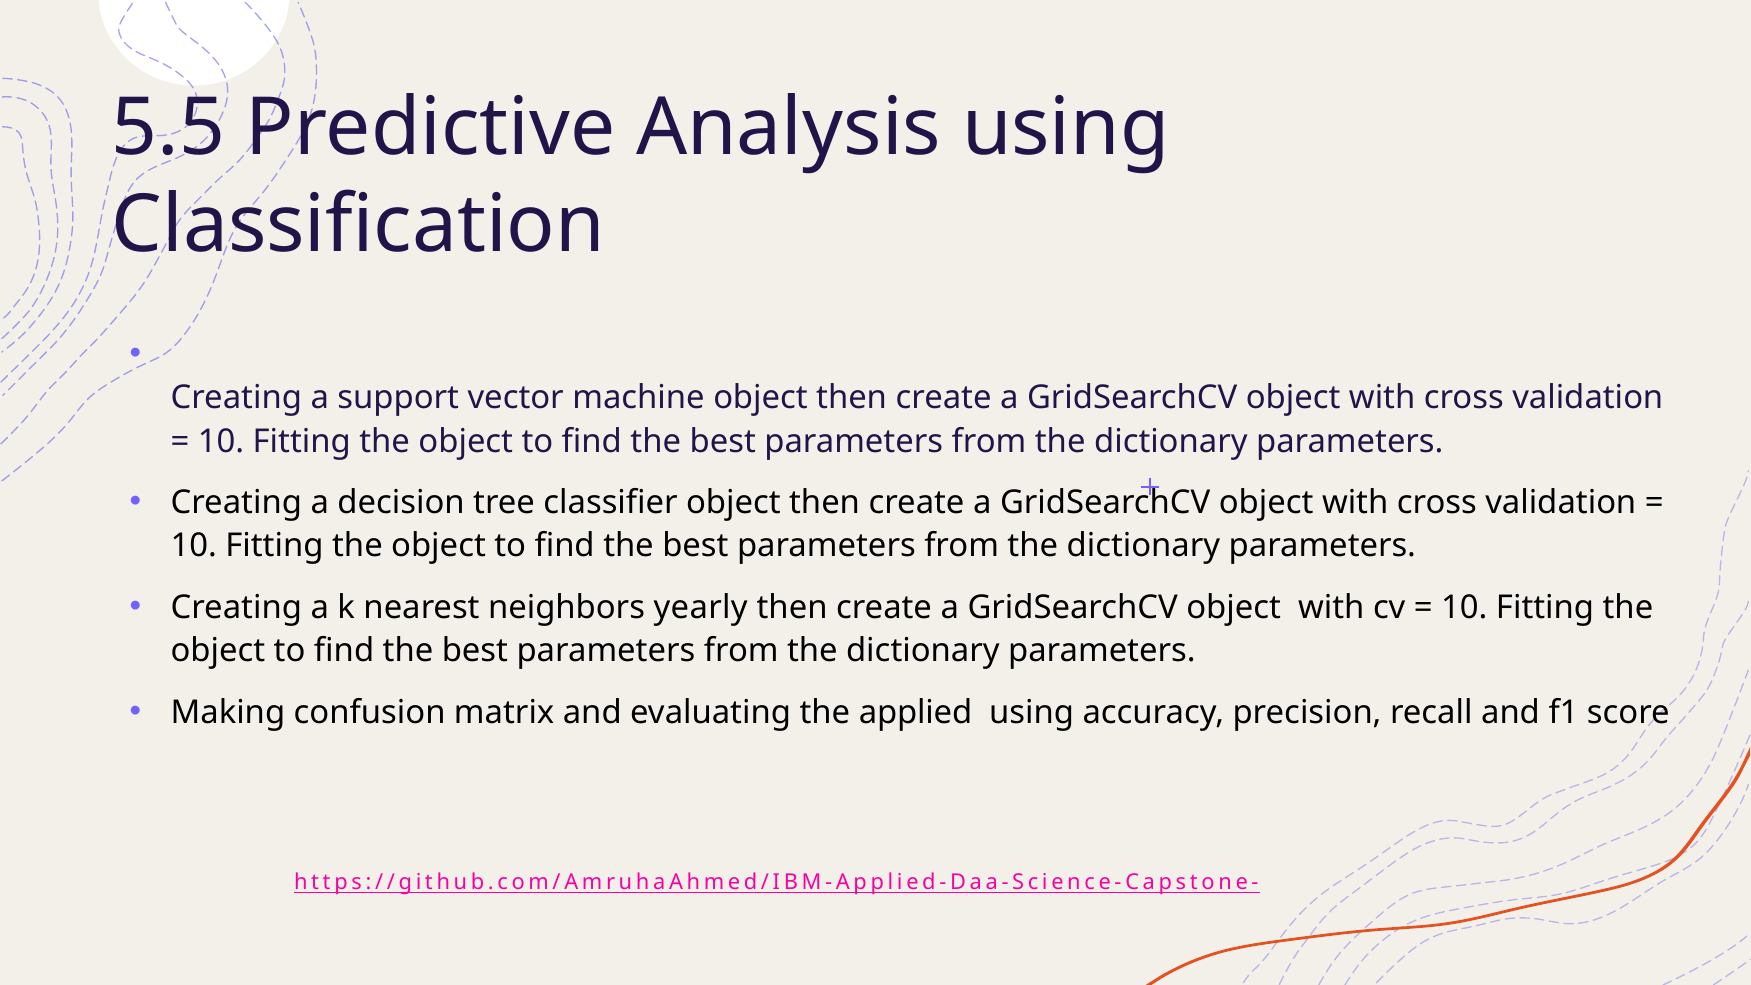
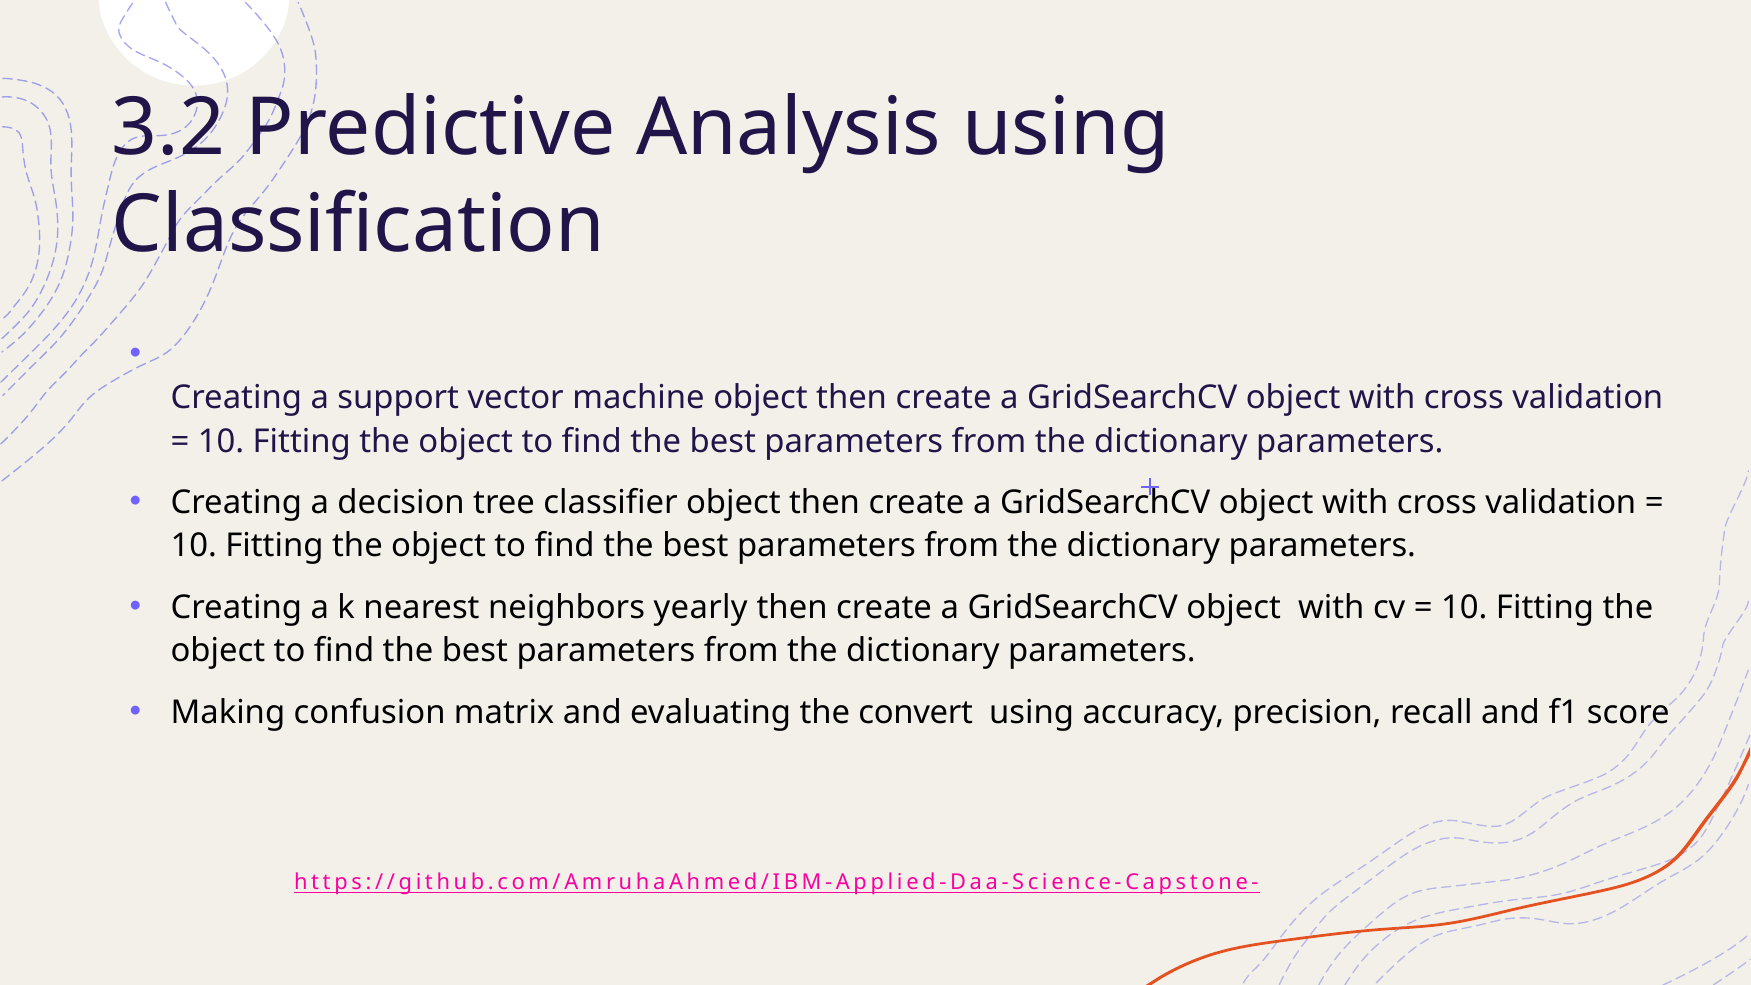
5.5: 5.5 -> 3.2 (168, 128)
applied: applied -> convert (916, 713)
